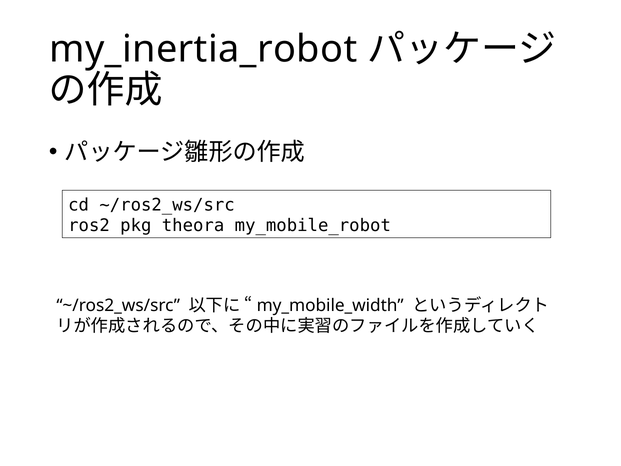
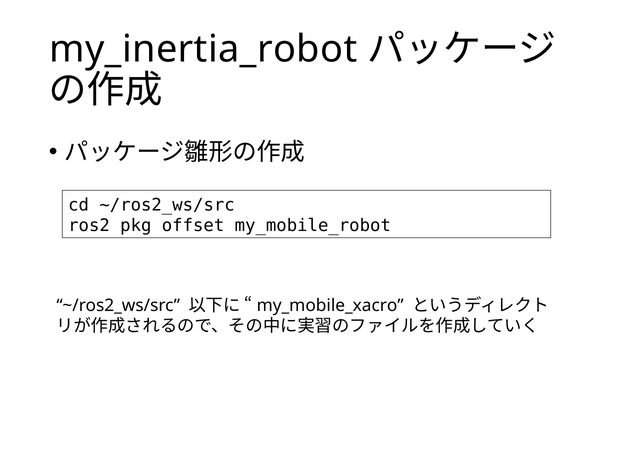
theora: theora -> offset (193, 225)
my_mobile_width: my_mobile_width -> my_mobile_xacro (330, 305)
